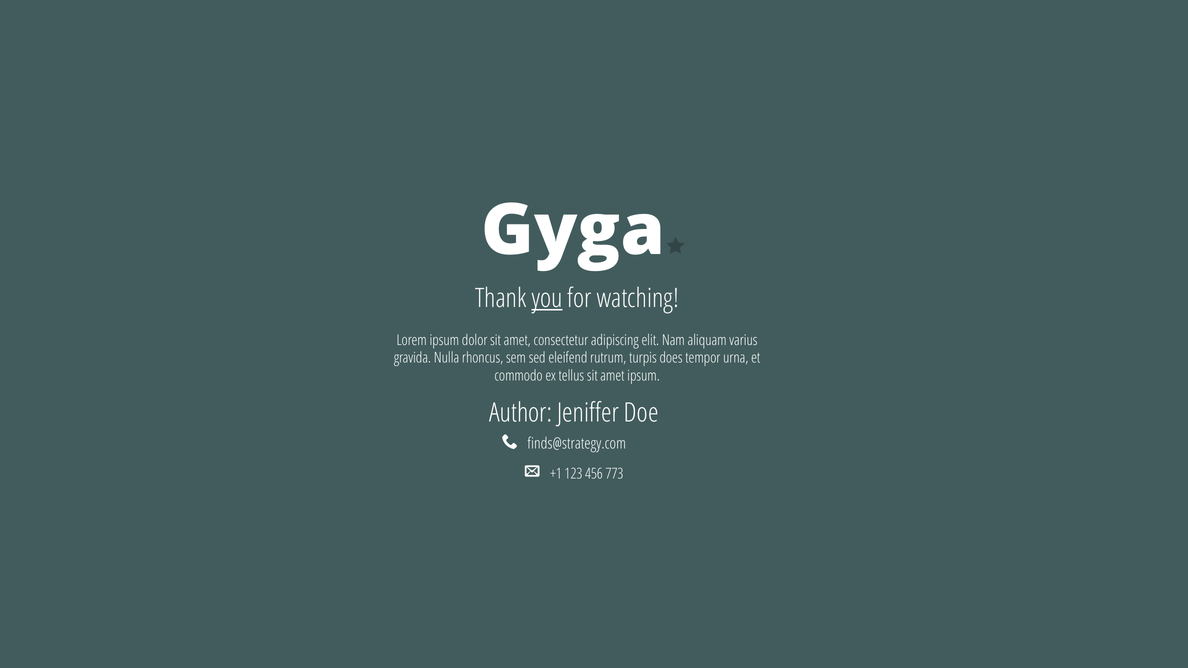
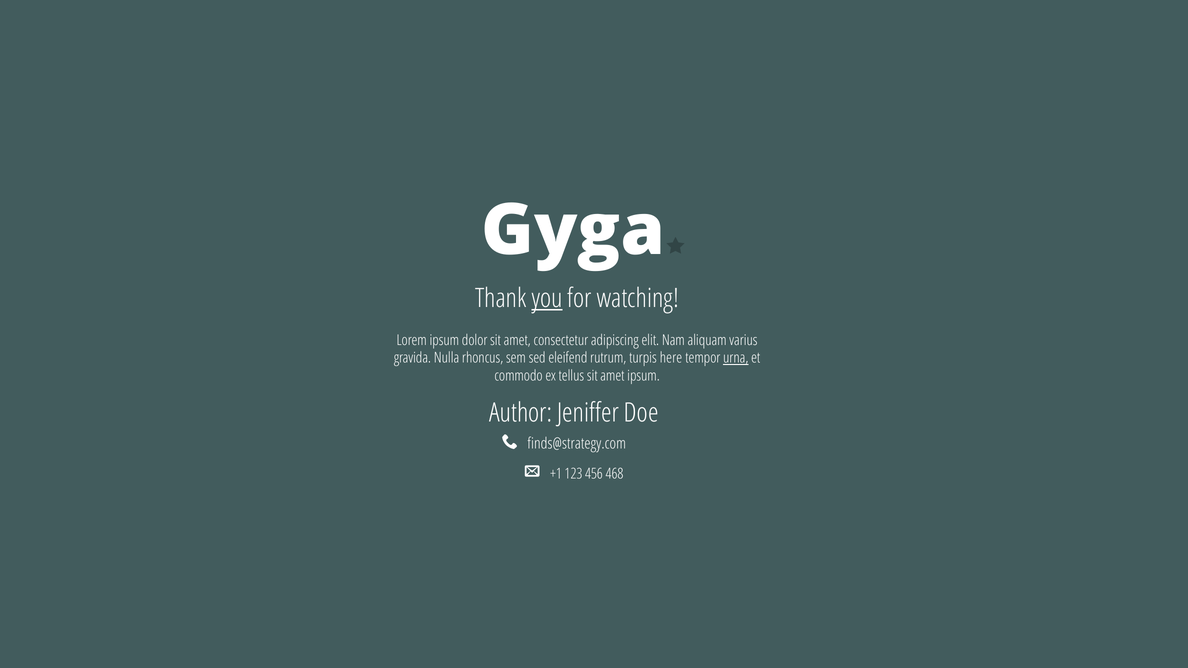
does: does -> here (671, 358)
urna underline: none -> present (736, 358)
773: 773 -> 468 (614, 474)
